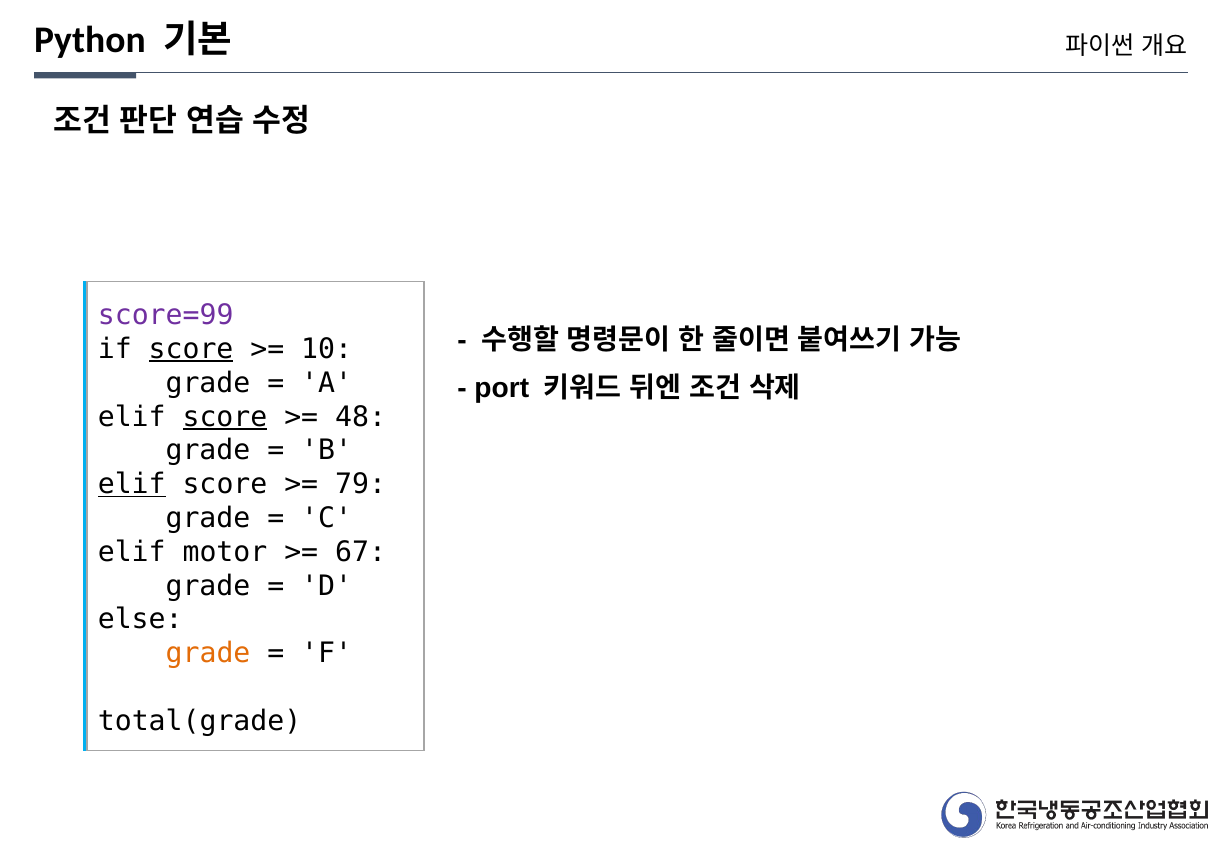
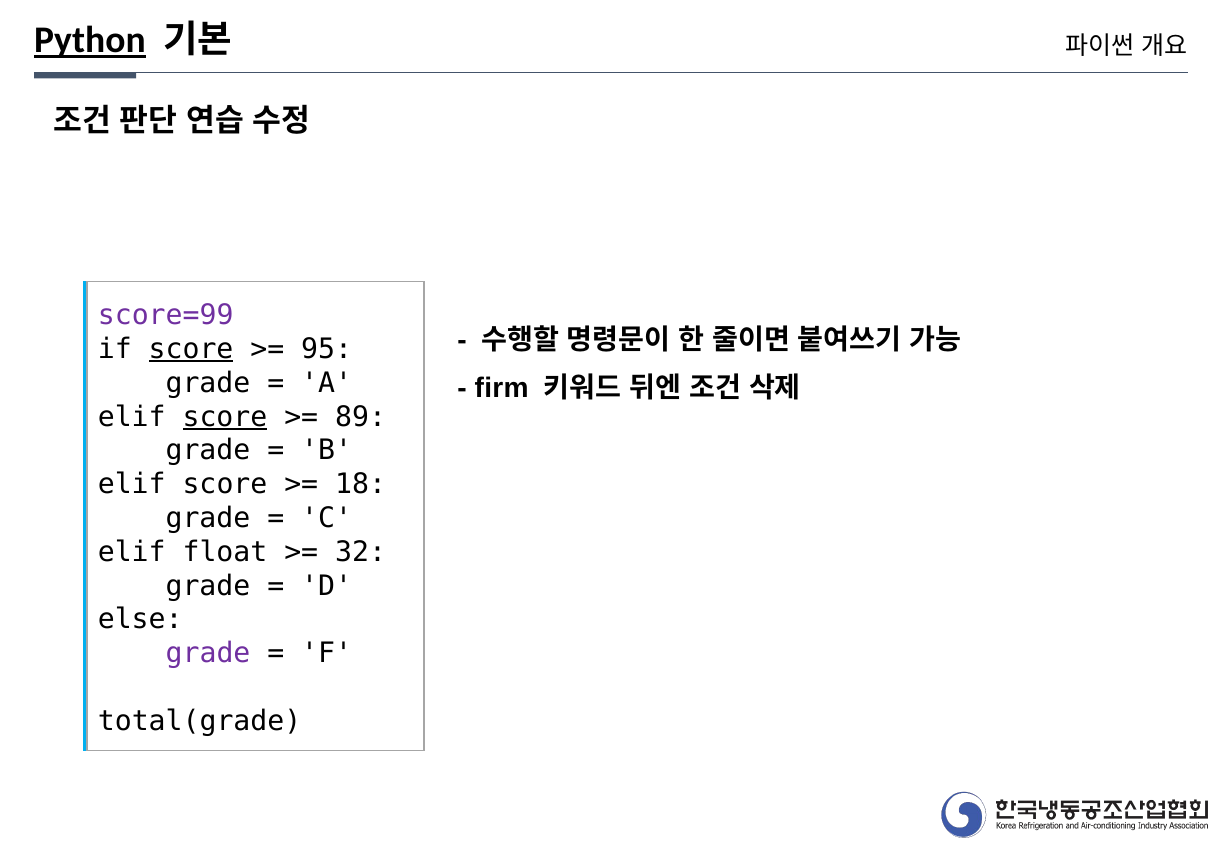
Python underline: none -> present (90, 40)
10: 10 -> 95 (327, 349)
port: port -> firm (502, 388)
48: 48 -> 89 (361, 417)
elif underline: present -> none (132, 485)
79: 79 -> 18 (361, 485)
motor: motor -> float (225, 552)
67: 67 -> 32 (361, 552)
grade colour: orange -> purple (208, 654)
